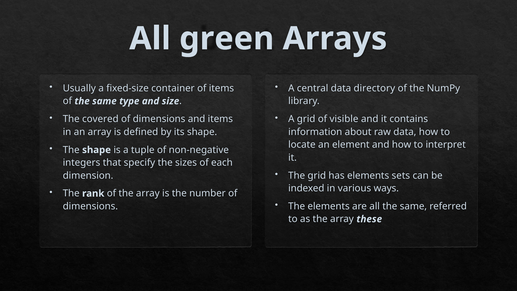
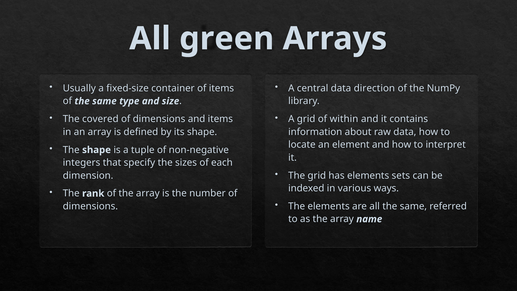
directory: directory -> direction (374, 88)
visible: visible -> within (344, 119)
these: these -> name (369, 219)
